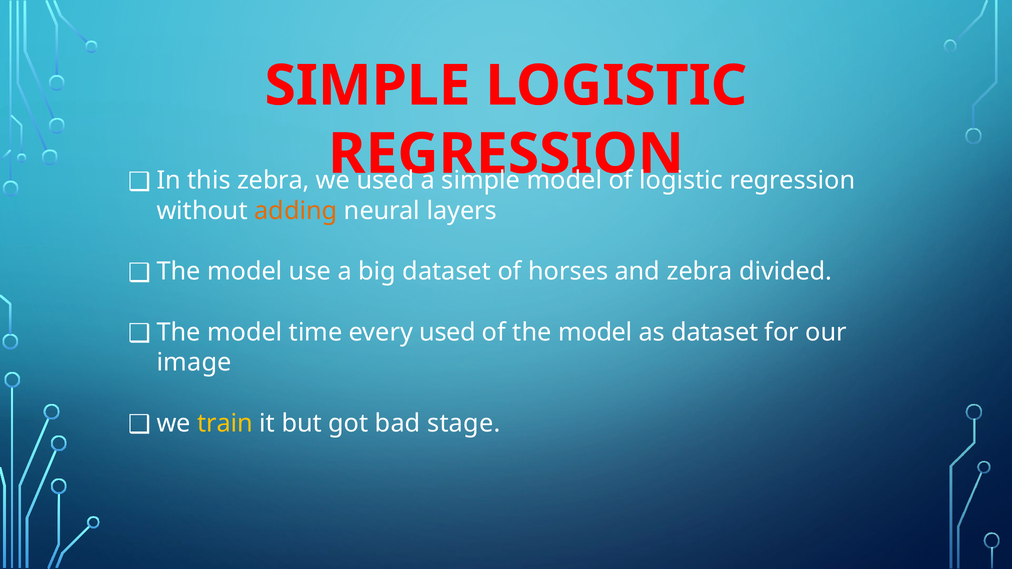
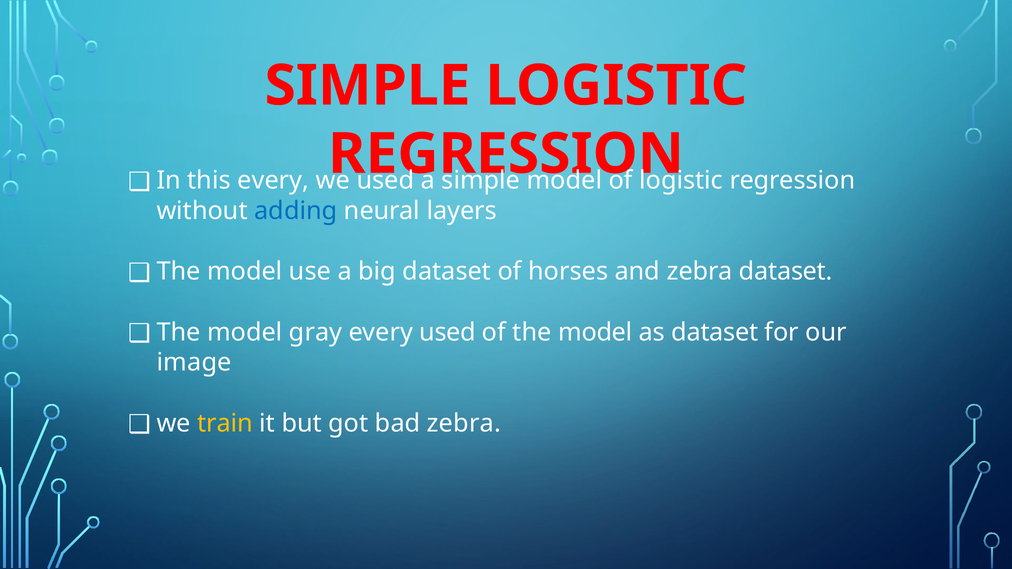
this zebra: zebra -> every (273, 181)
adding colour: orange -> blue (296, 211)
zebra divided: divided -> dataset (786, 272)
time: time -> gray (316, 332)
bad stage: stage -> zebra (464, 423)
